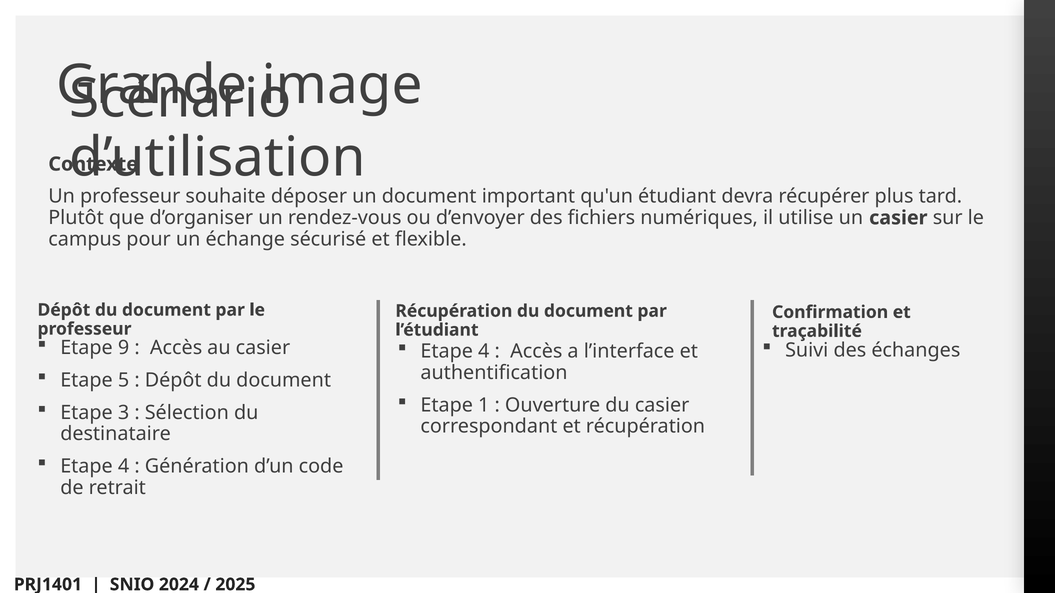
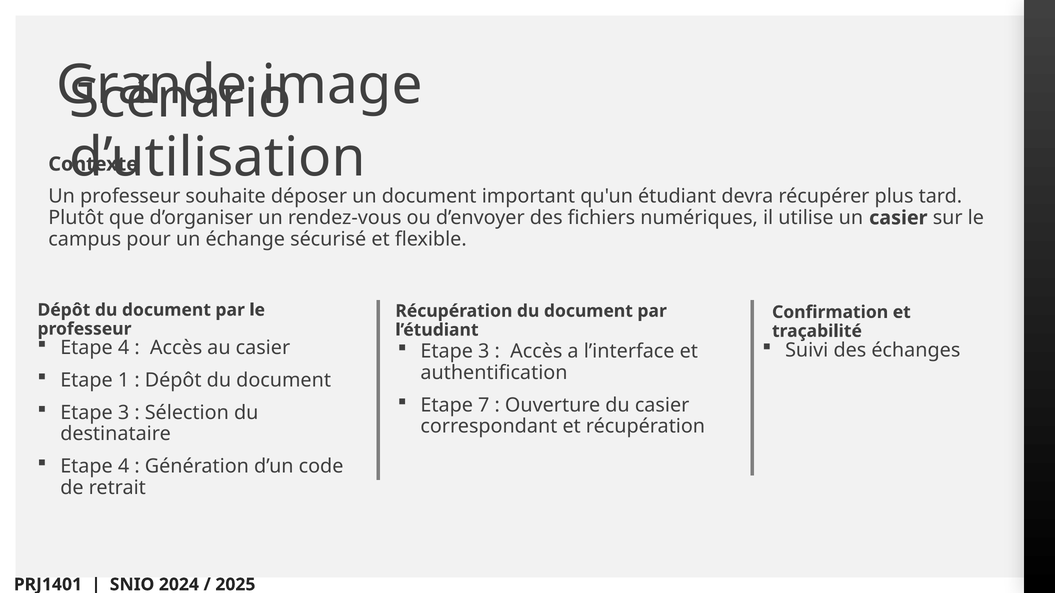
9: 9 -> 4 (124, 348)
4: 4 -> 3 (484, 352)
5: 5 -> 1 (124, 380)
1: 1 -> 7 (484, 405)
